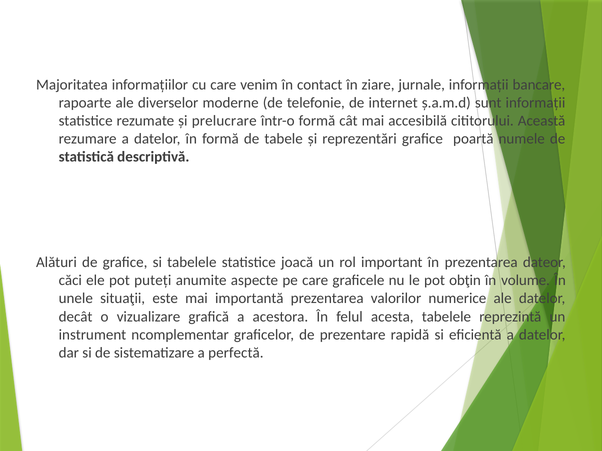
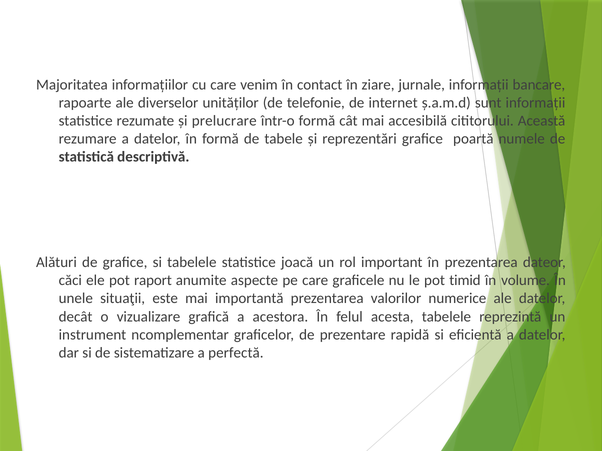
moderne: moderne -> unităților (231, 103)
puteți: puteți -> raport (153, 281)
obţin: obţin -> timid (465, 281)
